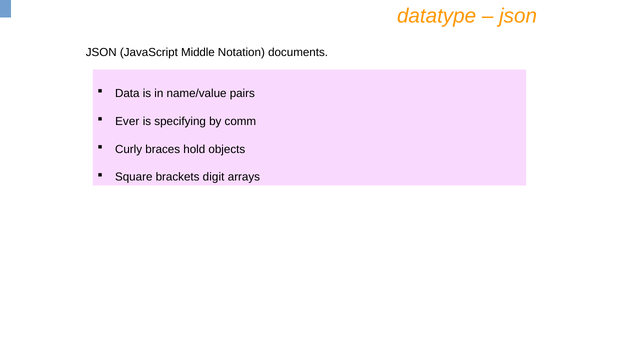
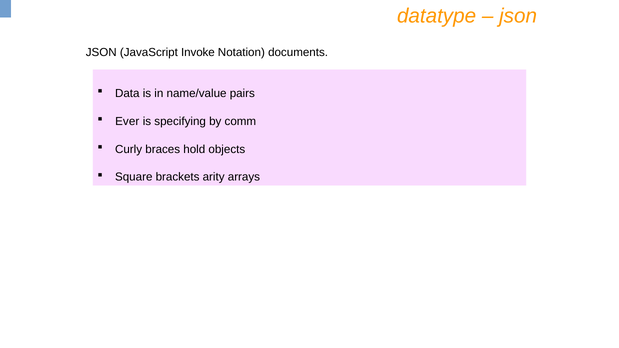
Middle: Middle -> Invoke (198, 53)
digit: digit -> arity (214, 177)
